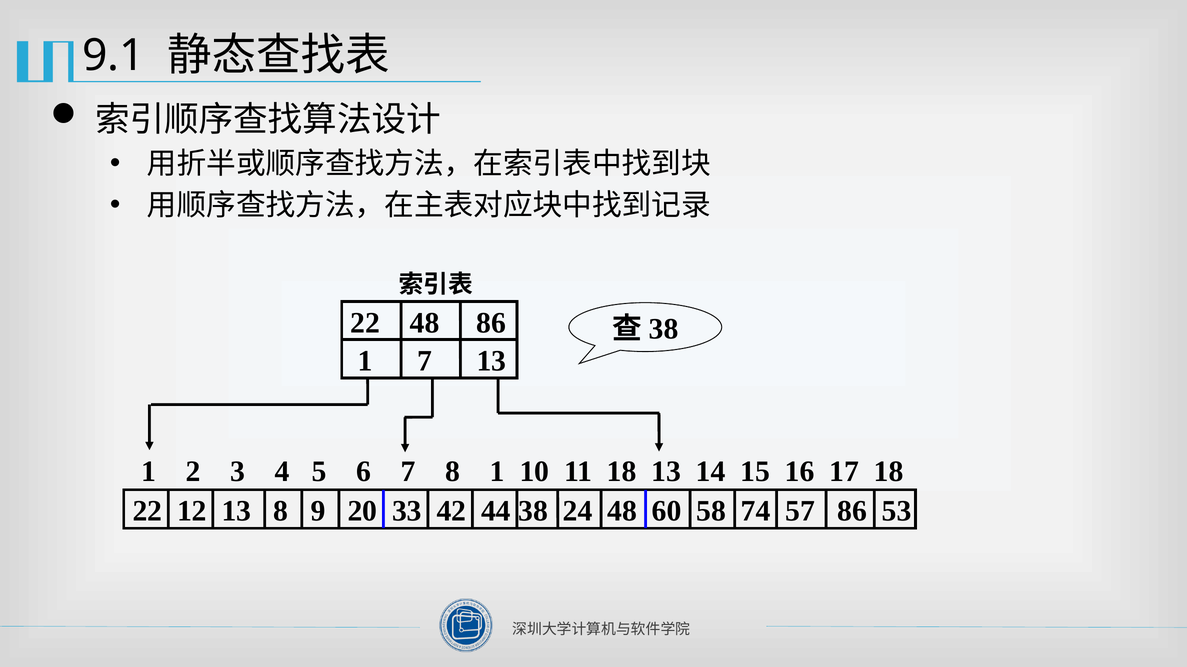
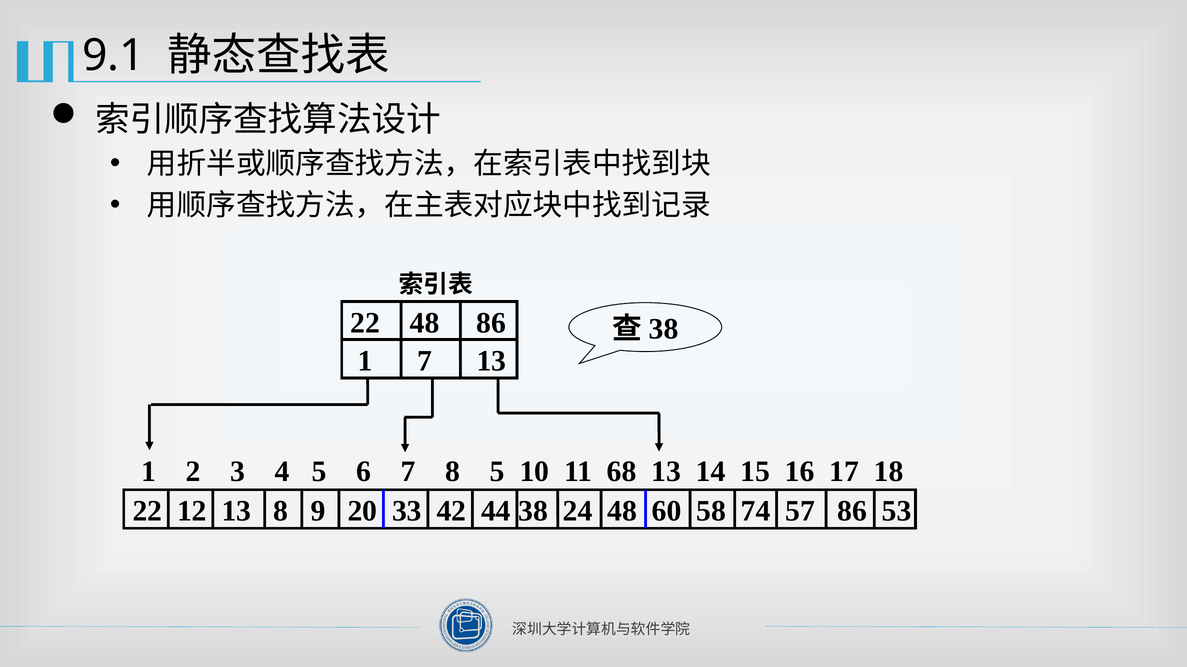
8 1: 1 -> 5 (497, 472)
11 18: 18 -> 68 (622, 472)
